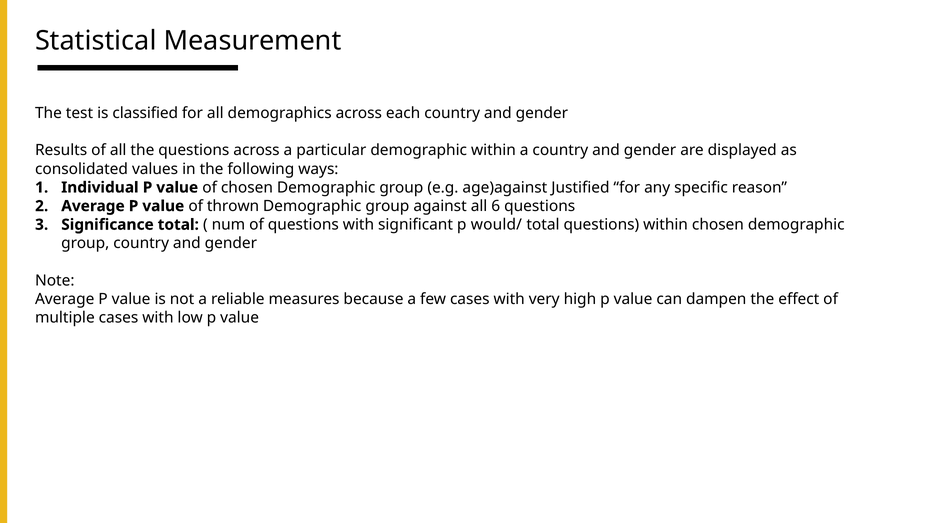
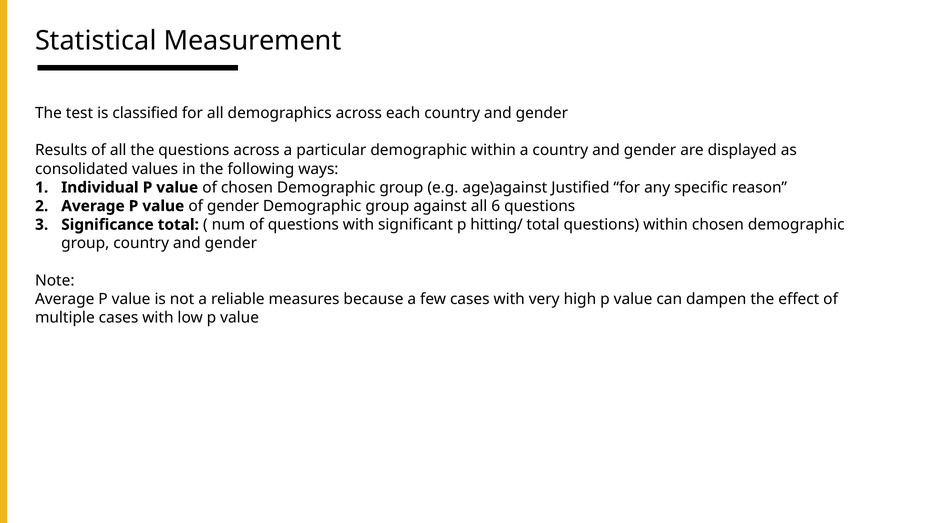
of thrown: thrown -> gender (233, 206)
would/: would/ -> hitting/ (497, 225)
